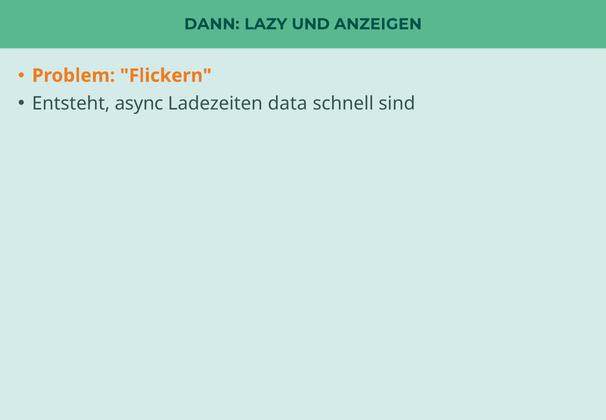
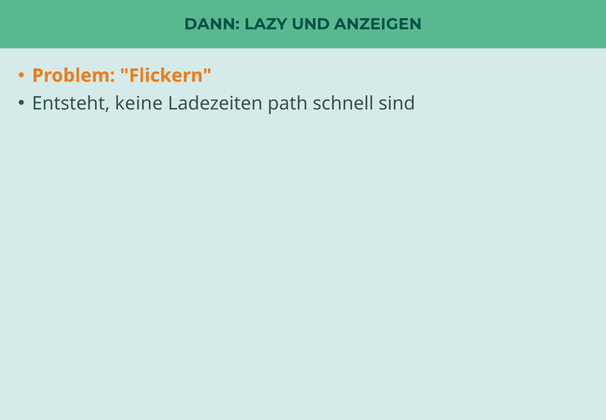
async: async -> keine (139, 103)
data: data -> path (288, 103)
